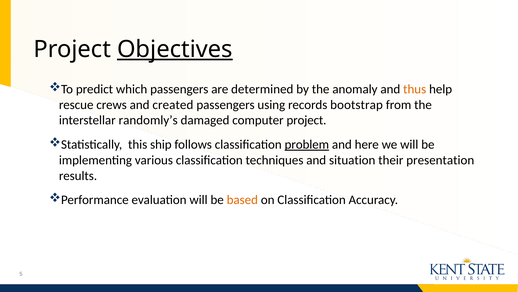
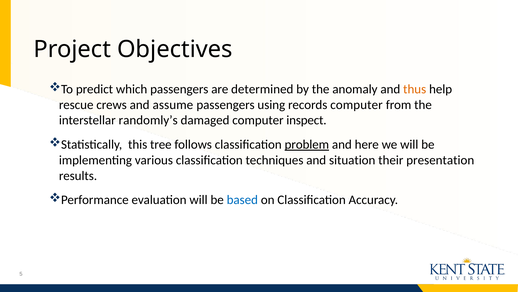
Objectives underline: present -> none (175, 49)
created: created -> assume (173, 105)
records bootstrap: bootstrap -> computer (357, 105)
computer project: project -> inspect (306, 120)
ship: ship -> tree (161, 144)
based colour: orange -> blue (242, 200)
